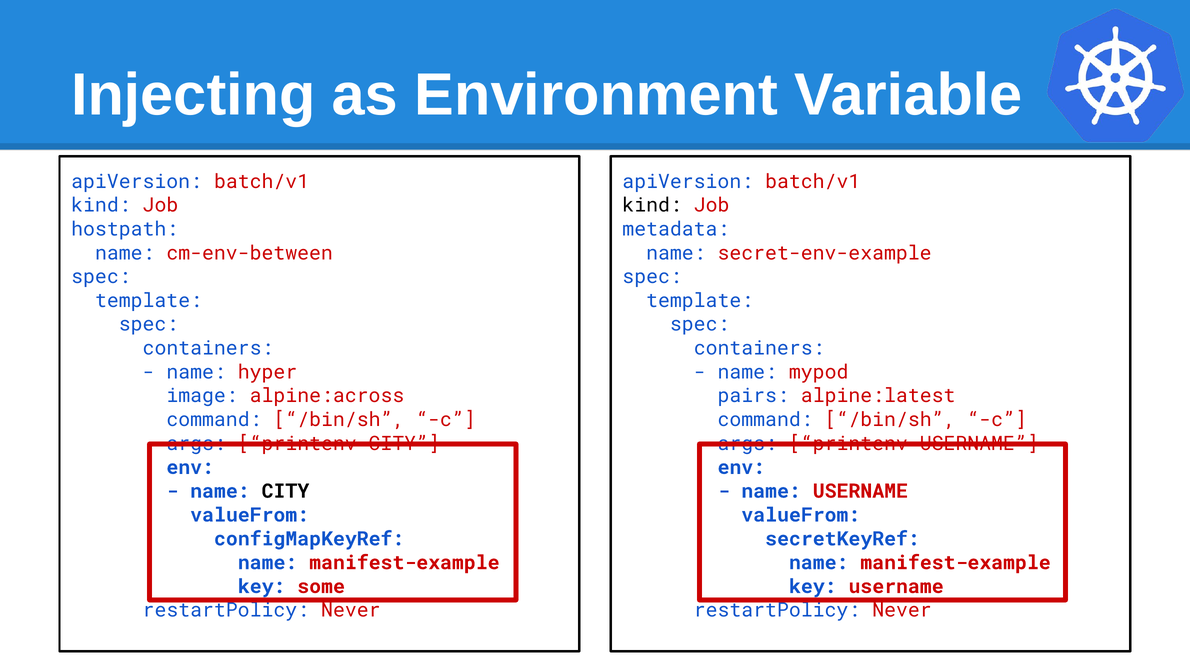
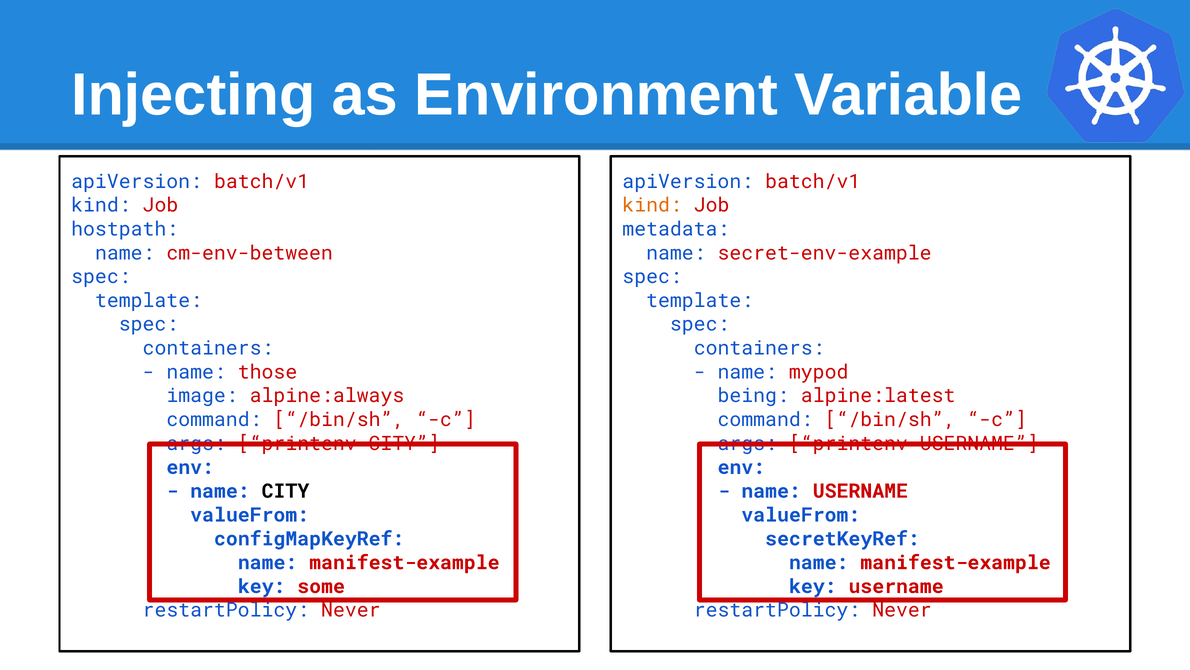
kind colour: black -> orange (652, 205)
hyper: hyper -> those (268, 372)
alpine:across: alpine:across -> alpine:always (327, 396)
pairs: pairs -> being (753, 396)
